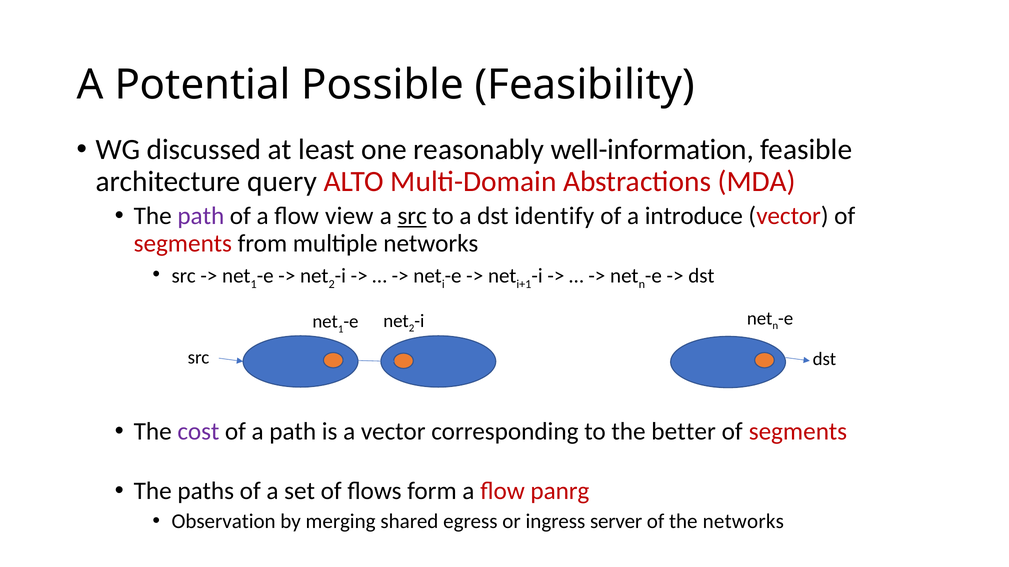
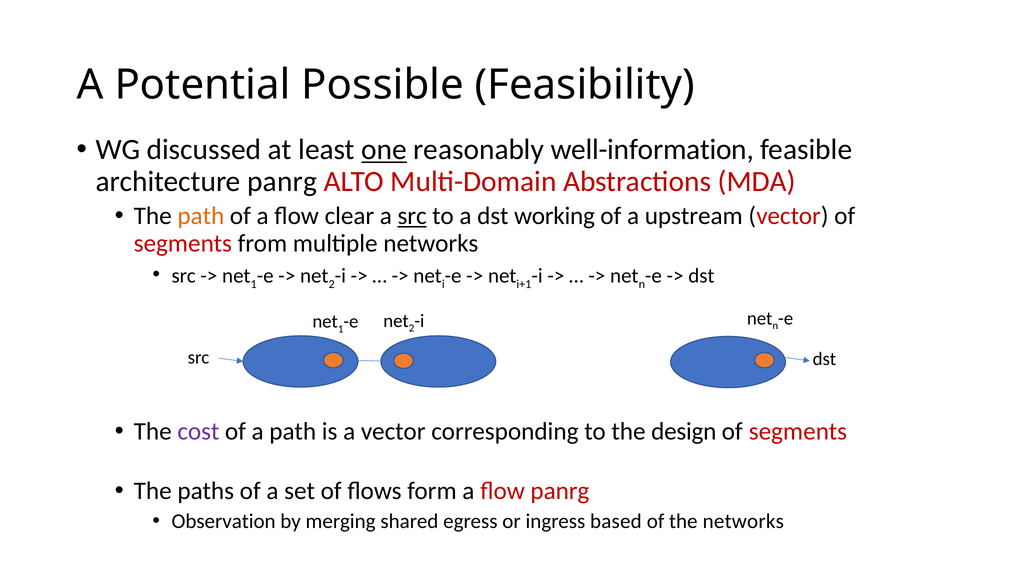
one underline: none -> present (384, 150)
architecture query: query -> panrg (282, 182)
path colour: purple -> orange (201, 216)
view: view -> clear (349, 216)
identify: identify -> working (554, 216)
introduce: introduce -> upstream (694, 216)
better: better -> design (684, 432)
server: server -> based (616, 522)
